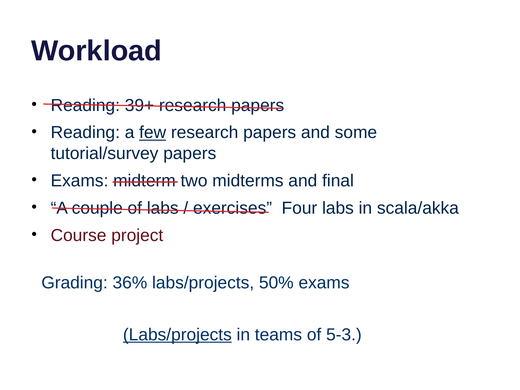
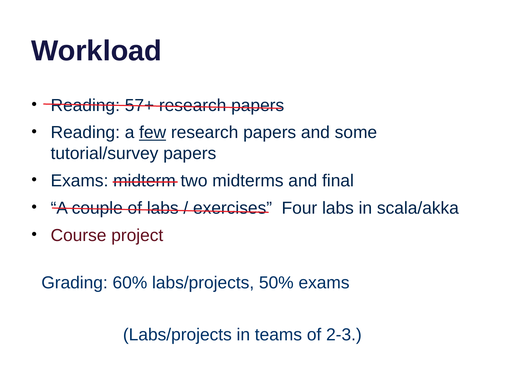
39+: 39+ -> 57+ (139, 105)
36%: 36% -> 60% (130, 283)
Labs/projects underline: present -> none (177, 335)
5-3: 5-3 -> 2-3 (344, 335)
